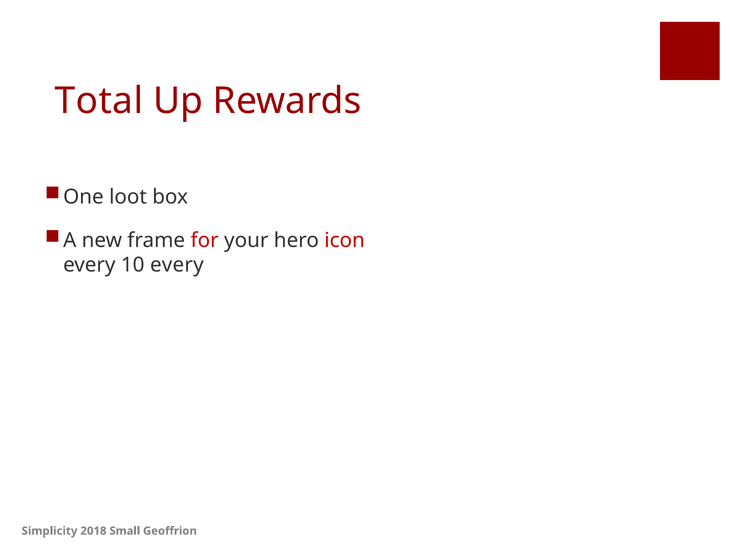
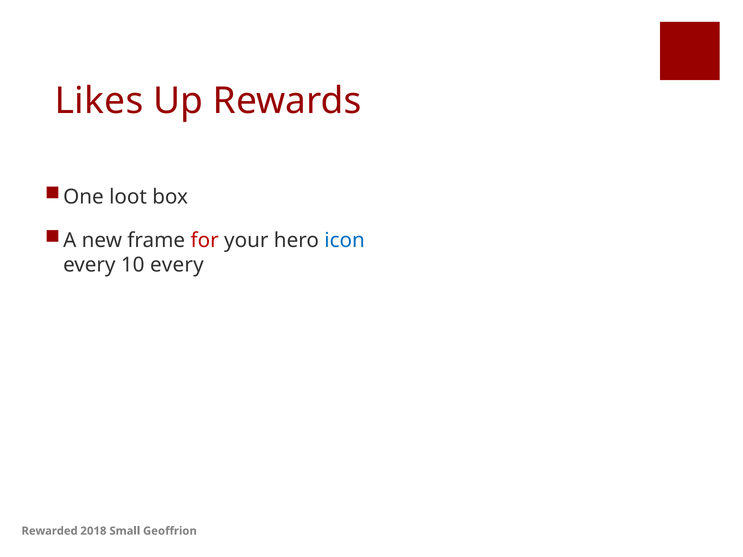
Total: Total -> Likes (99, 101)
icon colour: red -> blue (345, 240)
Simplicity: Simplicity -> Rewarded (50, 531)
